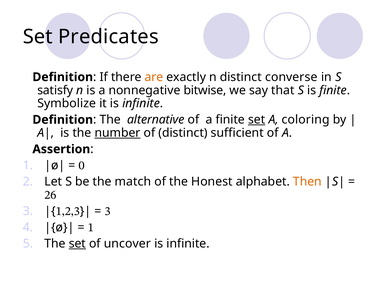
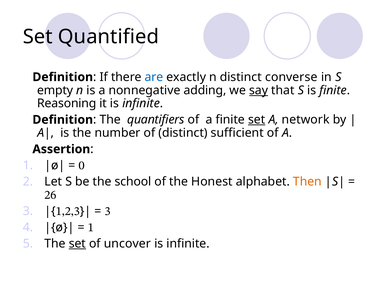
Predicates: Predicates -> Quantified (108, 37)
are colour: orange -> blue (154, 77)
satisfy: satisfy -> empty (55, 90)
bitwise: bitwise -> adding (205, 90)
say underline: none -> present (259, 90)
Symbolize: Symbolize -> Reasoning (67, 103)
alternative: alternative -> quantifiers (156, 120)
coloring: coloring -> network (306, 120)
number underline: present -> none (117, 133)
match: match -> school (133, 181)
